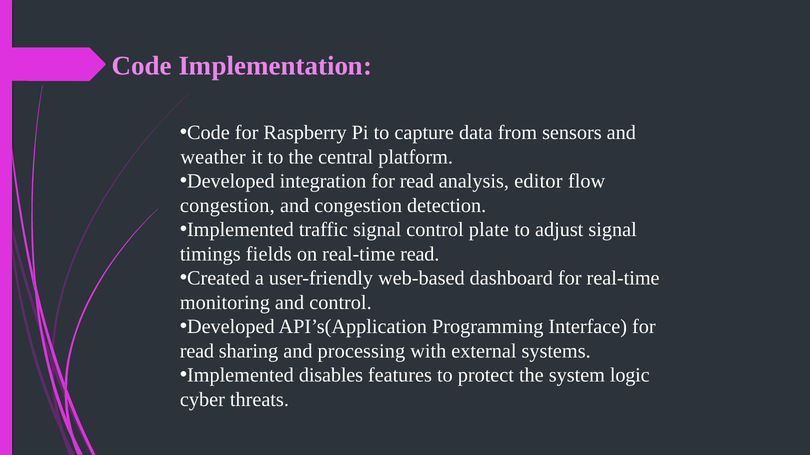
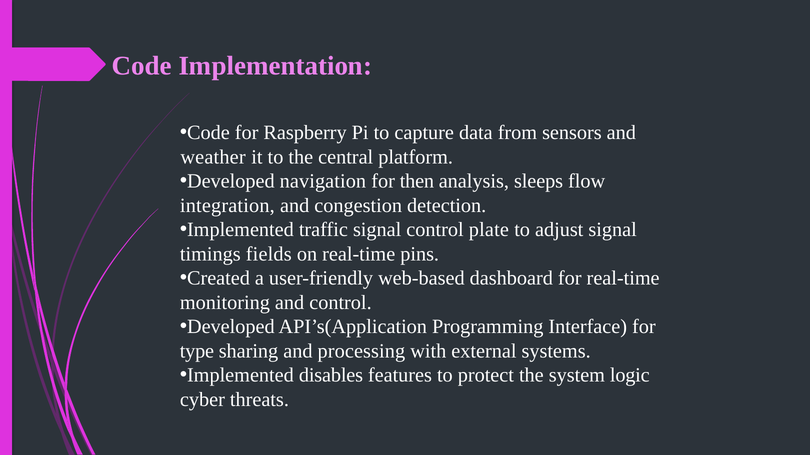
integration: integration -> navigation (323, 181)
read: read -> then (417, 181)
editor: editor -> sleeps (539, 181)
congestion: congestion -> integration (227, 206)
real-time read: read -> pins (420, 254)
read: read -> type (197, 351)
